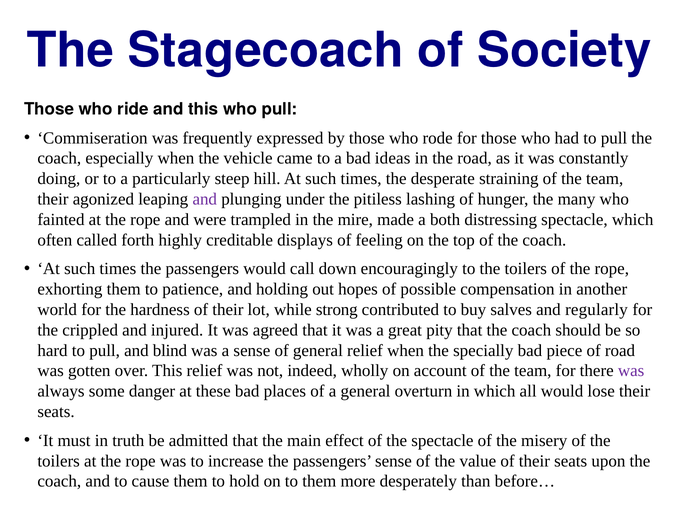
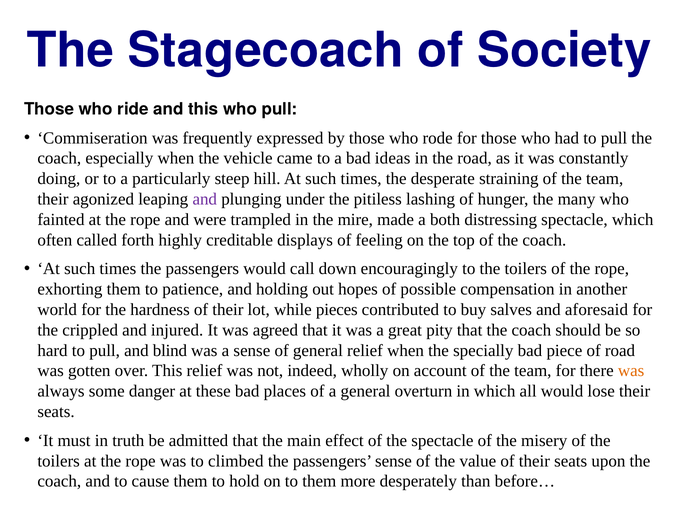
strong: strong -> pieces (337, 310)
regularly: regularly -> aforesaid (597, 310)
was colour: purple -> orange (631, 371)
increase: increase -> climbed (236, 461)
